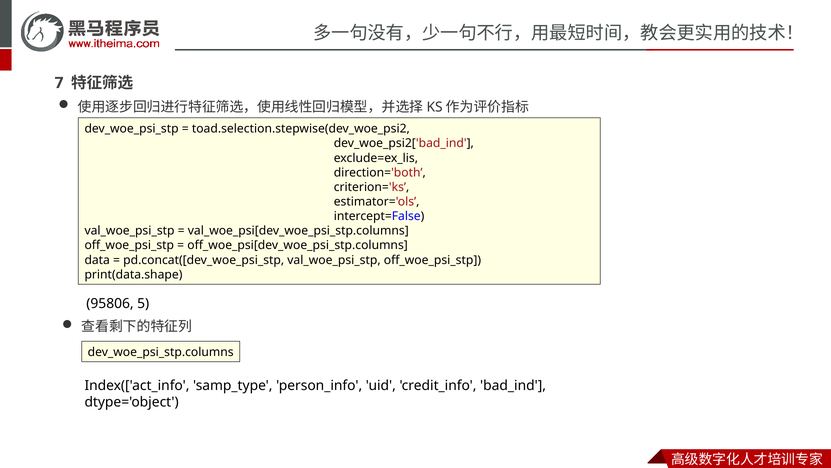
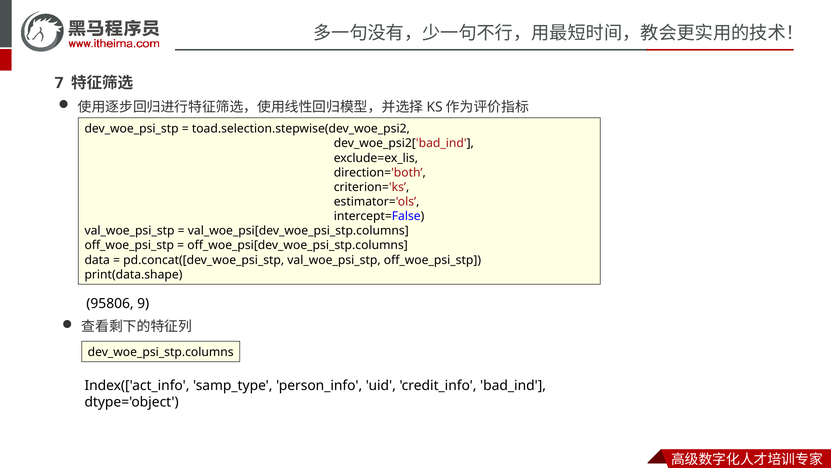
5: 5 -> 9 (143, 303)
